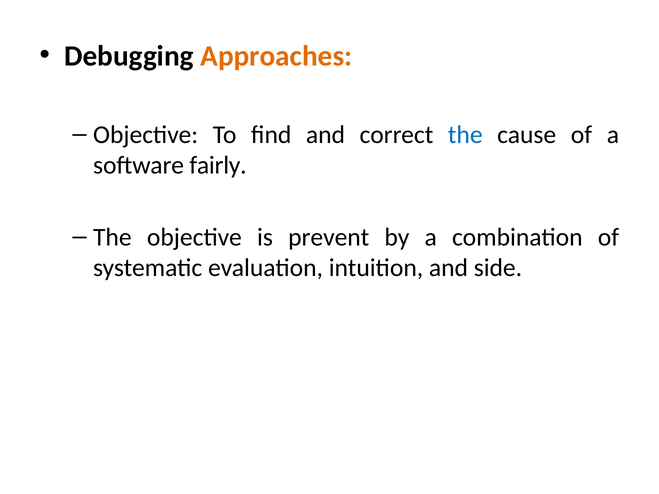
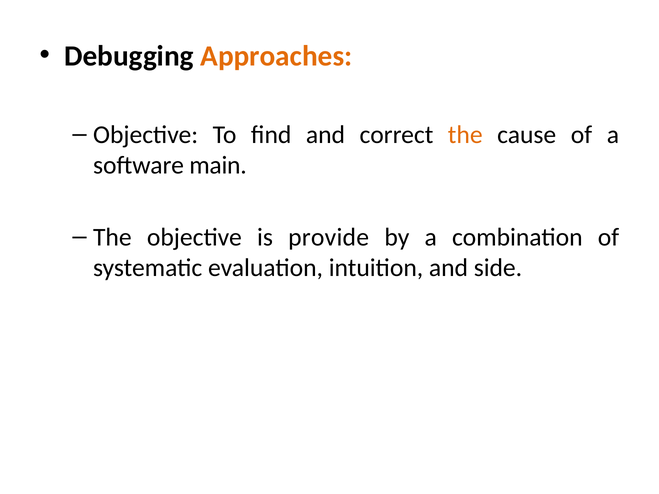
the colour: blue -> orange (465, 135)
fairly: fairly -> main (218, 166)
prevent: prevent -> provide (329, 237)
